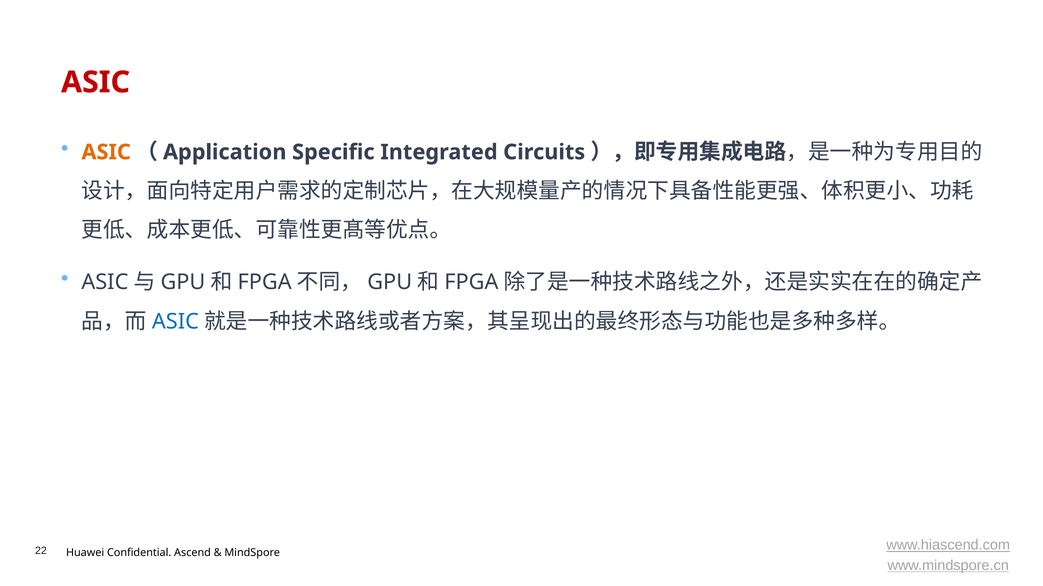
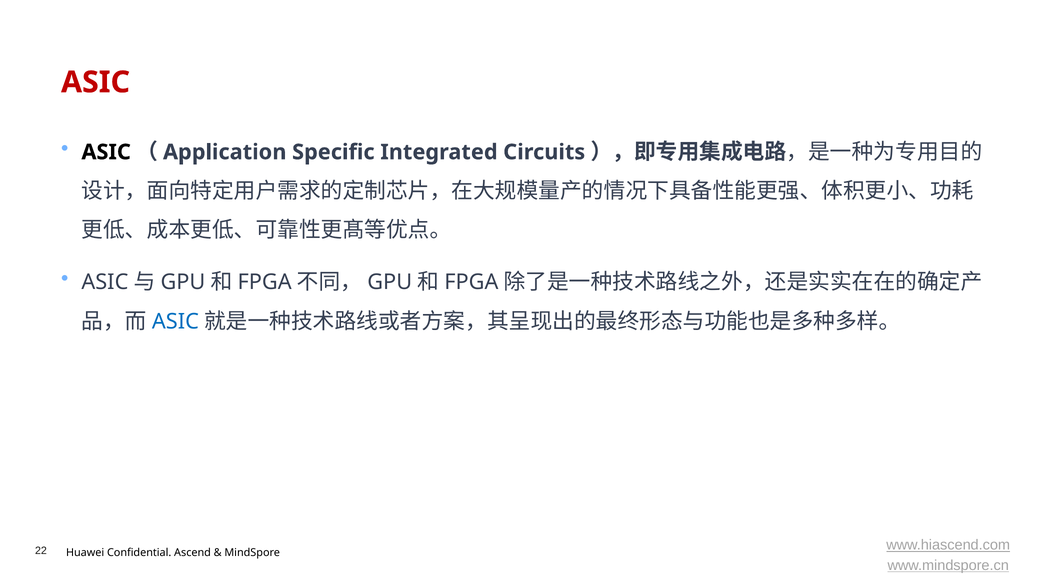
ASIC colour: orange -> black (106, 152)
